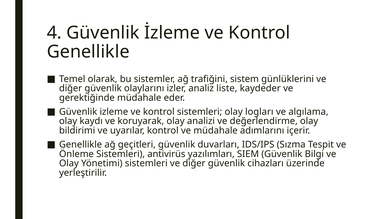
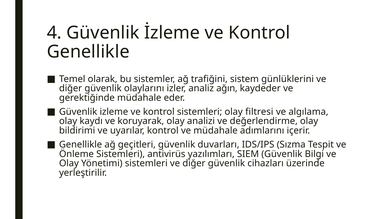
liste: liste -> ağın (227, 89)
logları: logları -> filtresi (259, 112)
